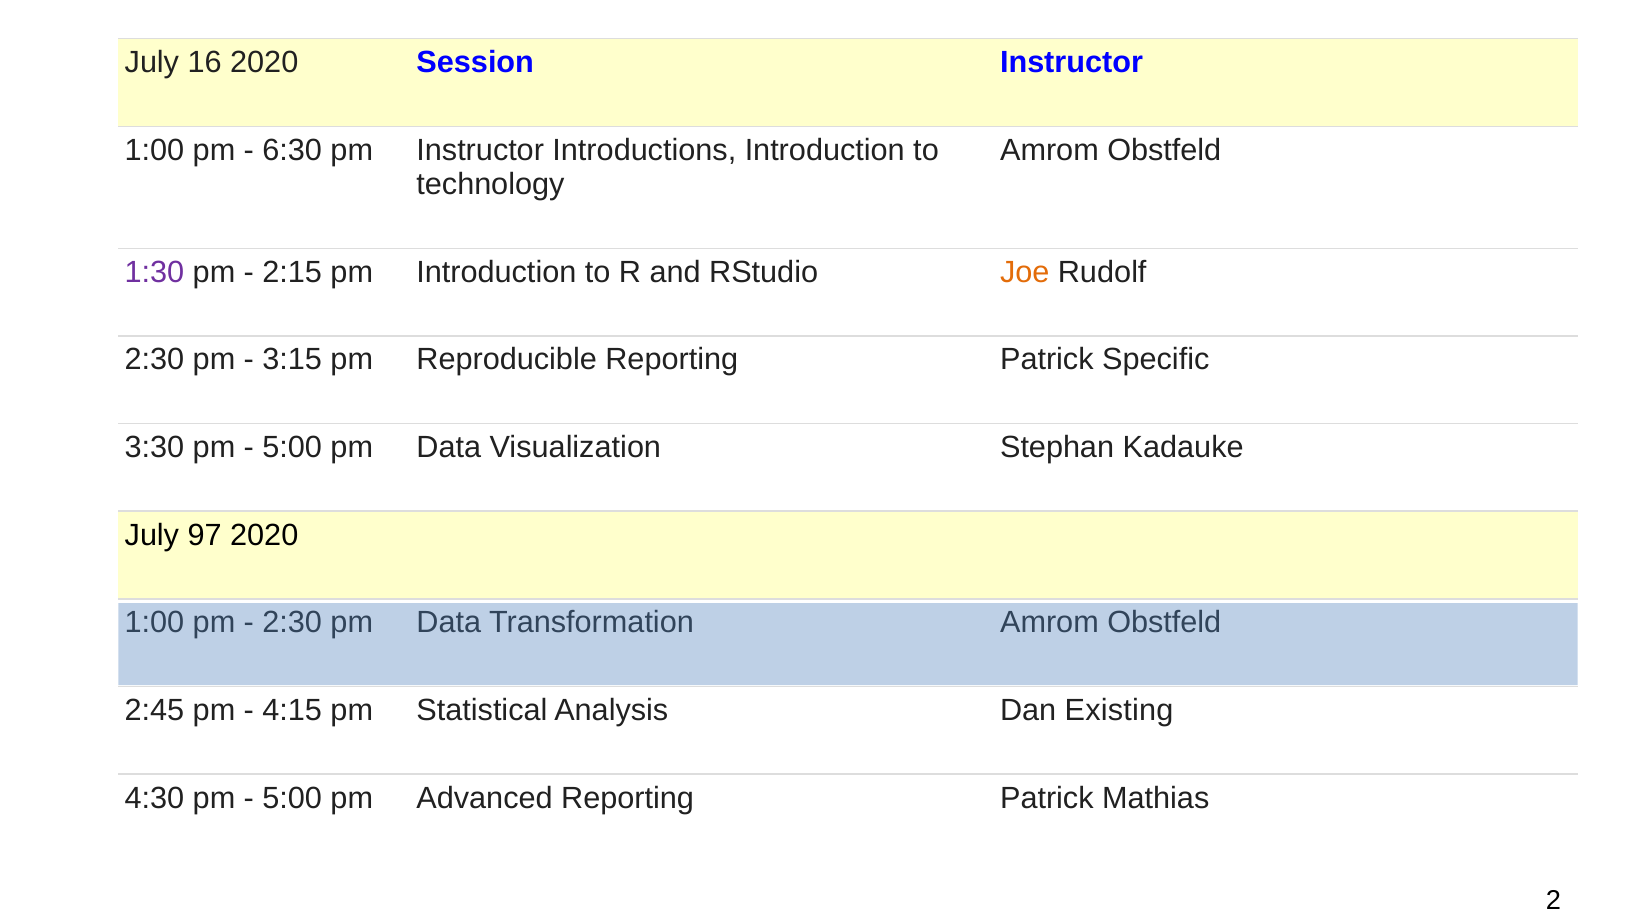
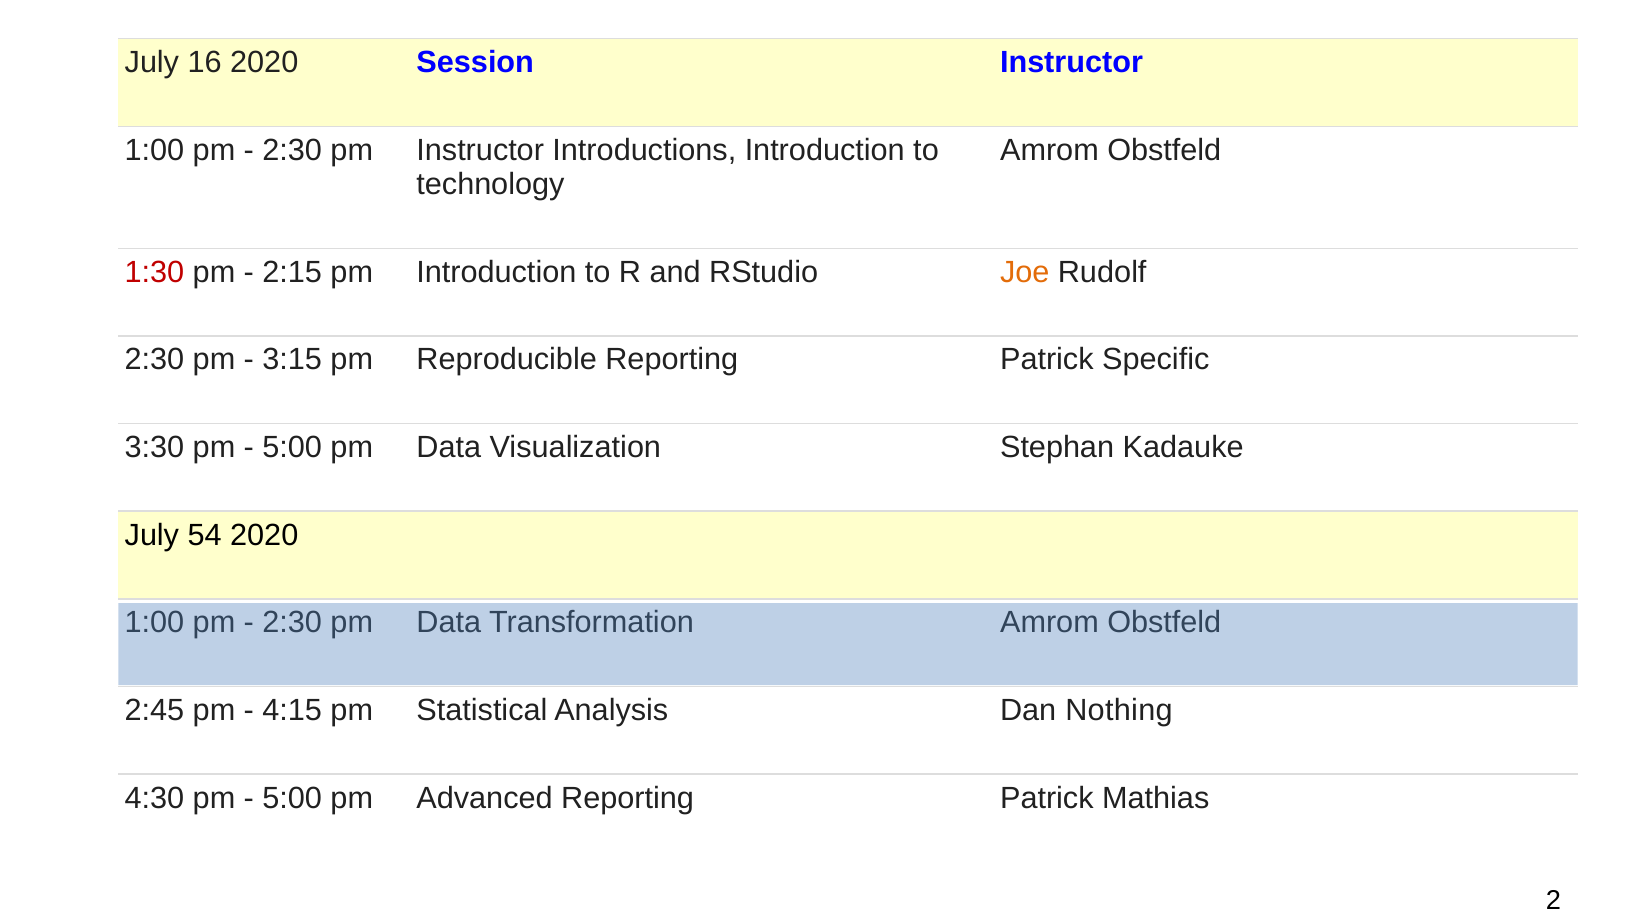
6:30: 6:30 -> 2:30 (292, 150)
1:30 colour: purple -> red (154, 272)
97: 97 -> 54 (205, 535)
Existing: Existing -> Nothing (1119, 710)
